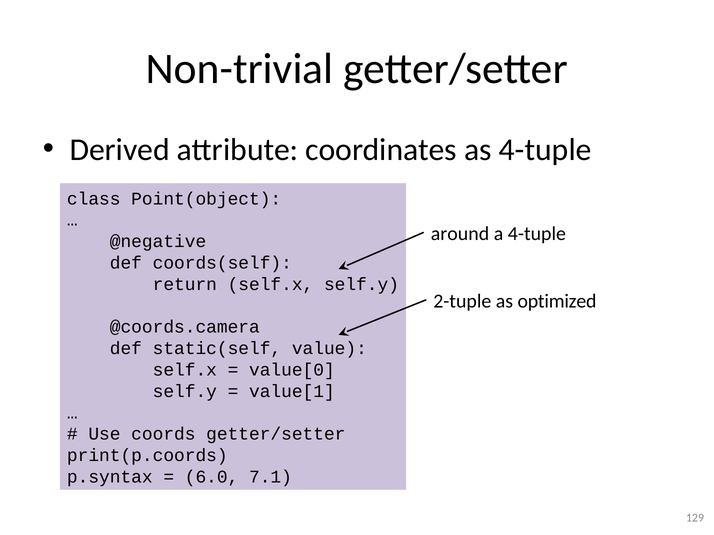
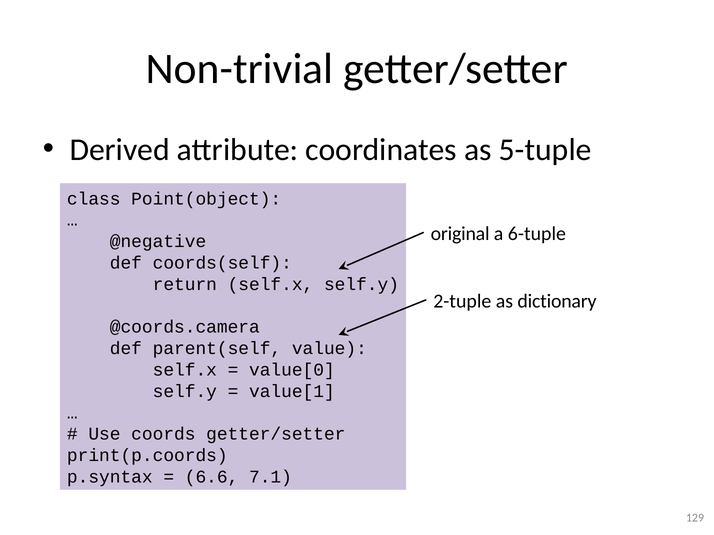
as 4-tuple: 4-tuple -> 5-tuple (545, 150)
around: around -> original (460, 234)
a 4-tuple: 4-tuple -> 6-tuple (537, 234)
optimized: optimized -> dictionary (557, 301)
static(self: static(self -> parent(self (217, 349)
6.0: 6.0 -> 6.6 (212, 477)
